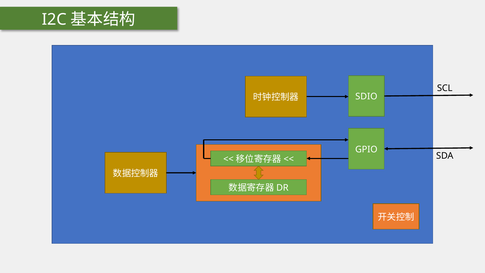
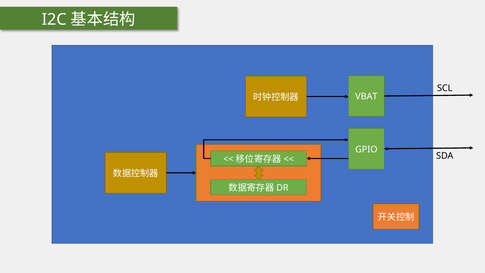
SDIO: SDIO -> VBAT (366, 97)
